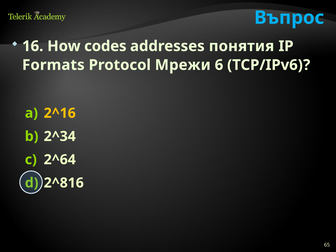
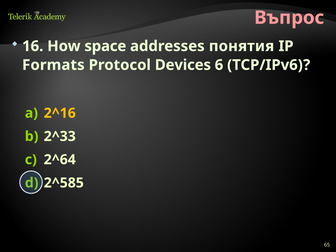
Въпрос colour: light blue -> pink (289, 18)
codes: codes -> space (105, 46)
Мрежи: Мрежи -> Devices (183, 65)
2^34: 2^34 -> 2^33 (60, 136)
2^816: 2^816 -> 2^585 (64, 183)
